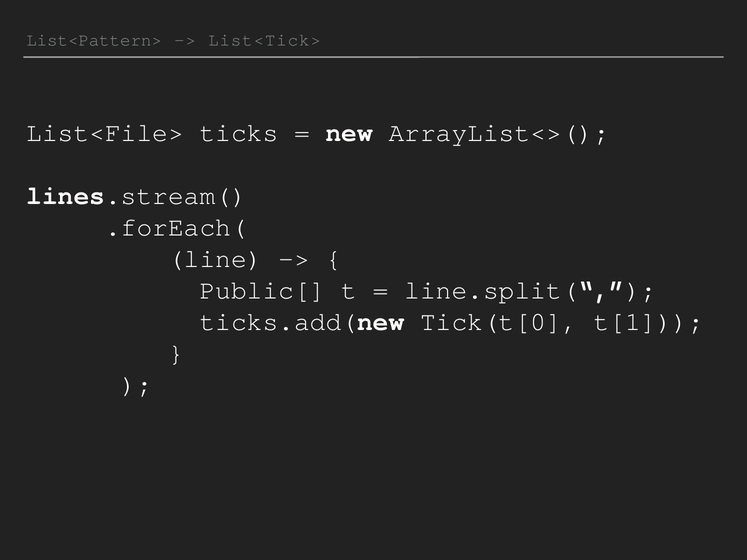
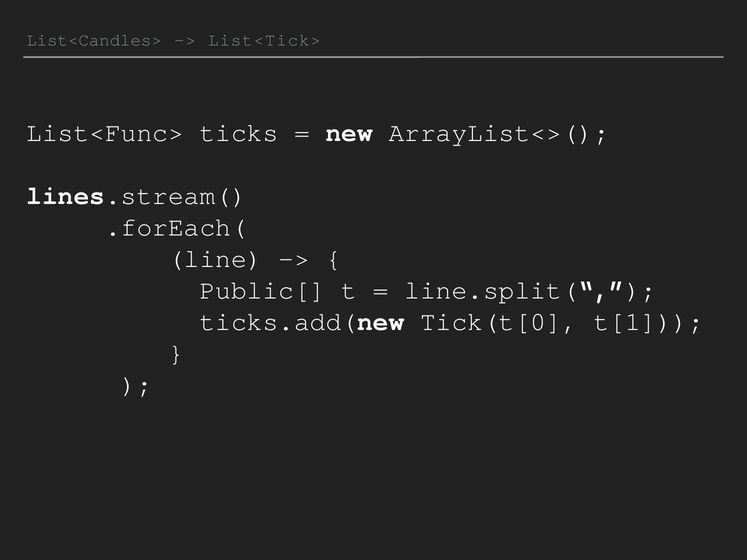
List<Pattern>: List<Pattern> -> List<Candles> (94, 40)
List<File>: List<File> -> List<Func> (105, 133)
